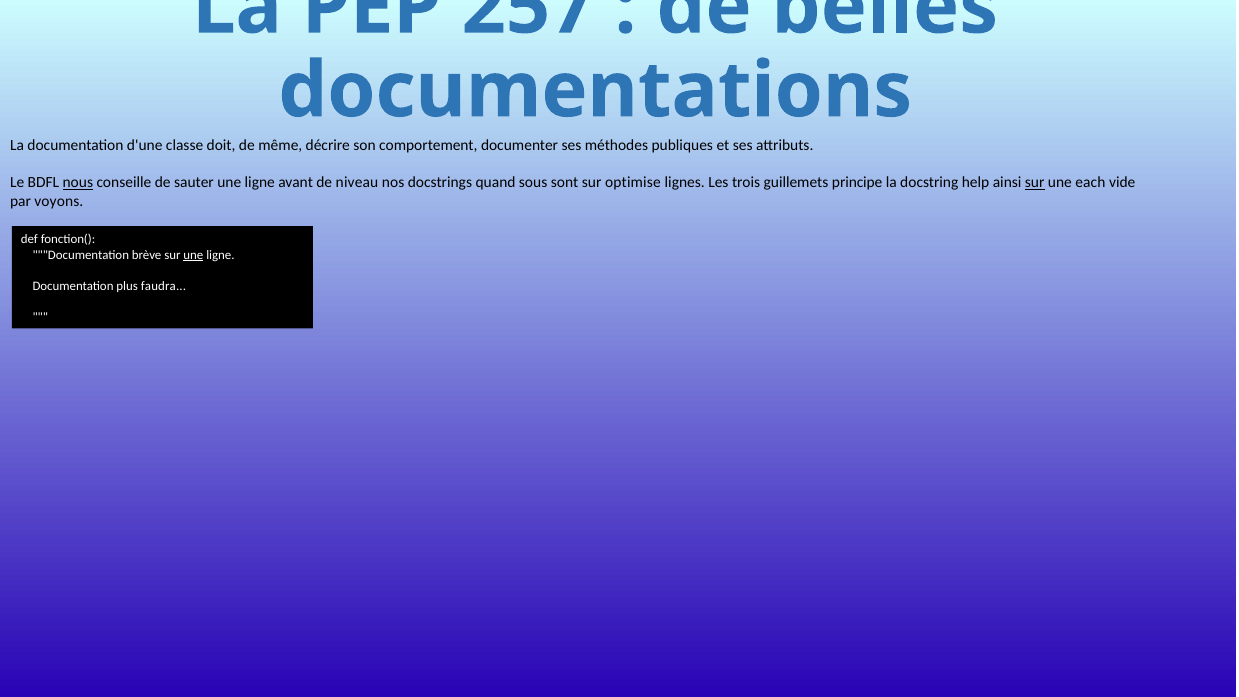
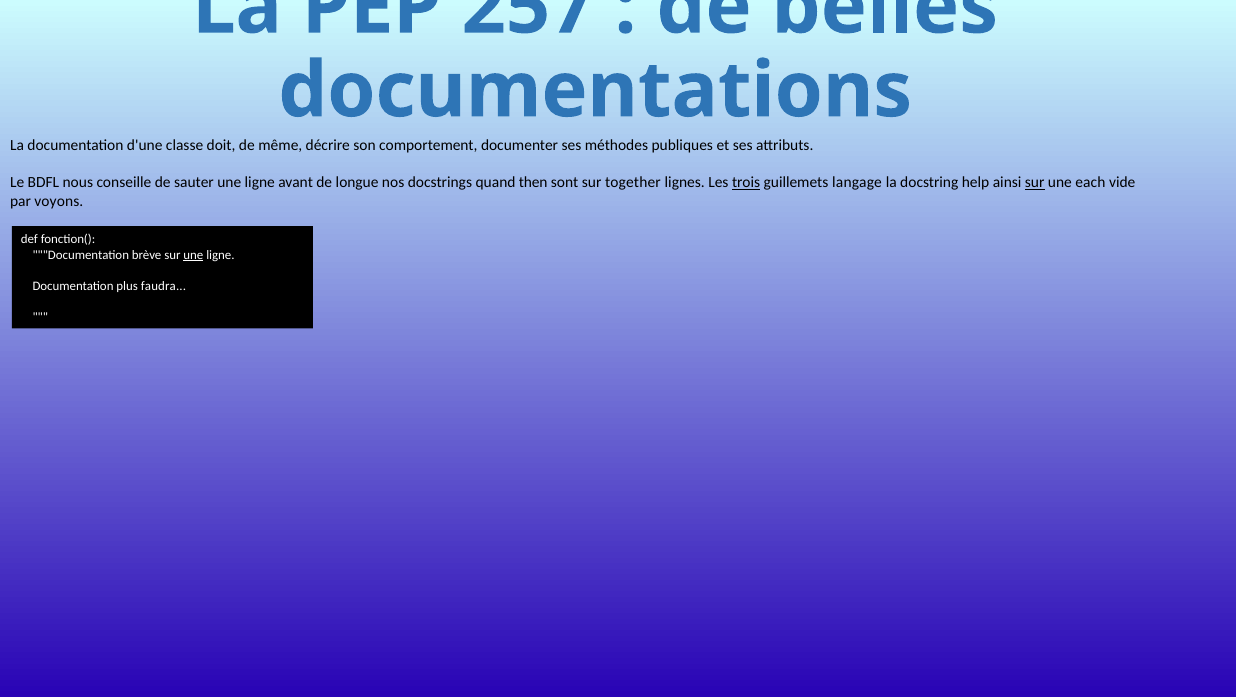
nous underline: present -> none (78, 183)
niveau: niveau -> longue (357, 183)
sous: sous -> then (533, 183)
optimise: optimise -> together (633, 183)
trois underline: none -> present (746, 183)
principe: principe -> langage (857, 183)
